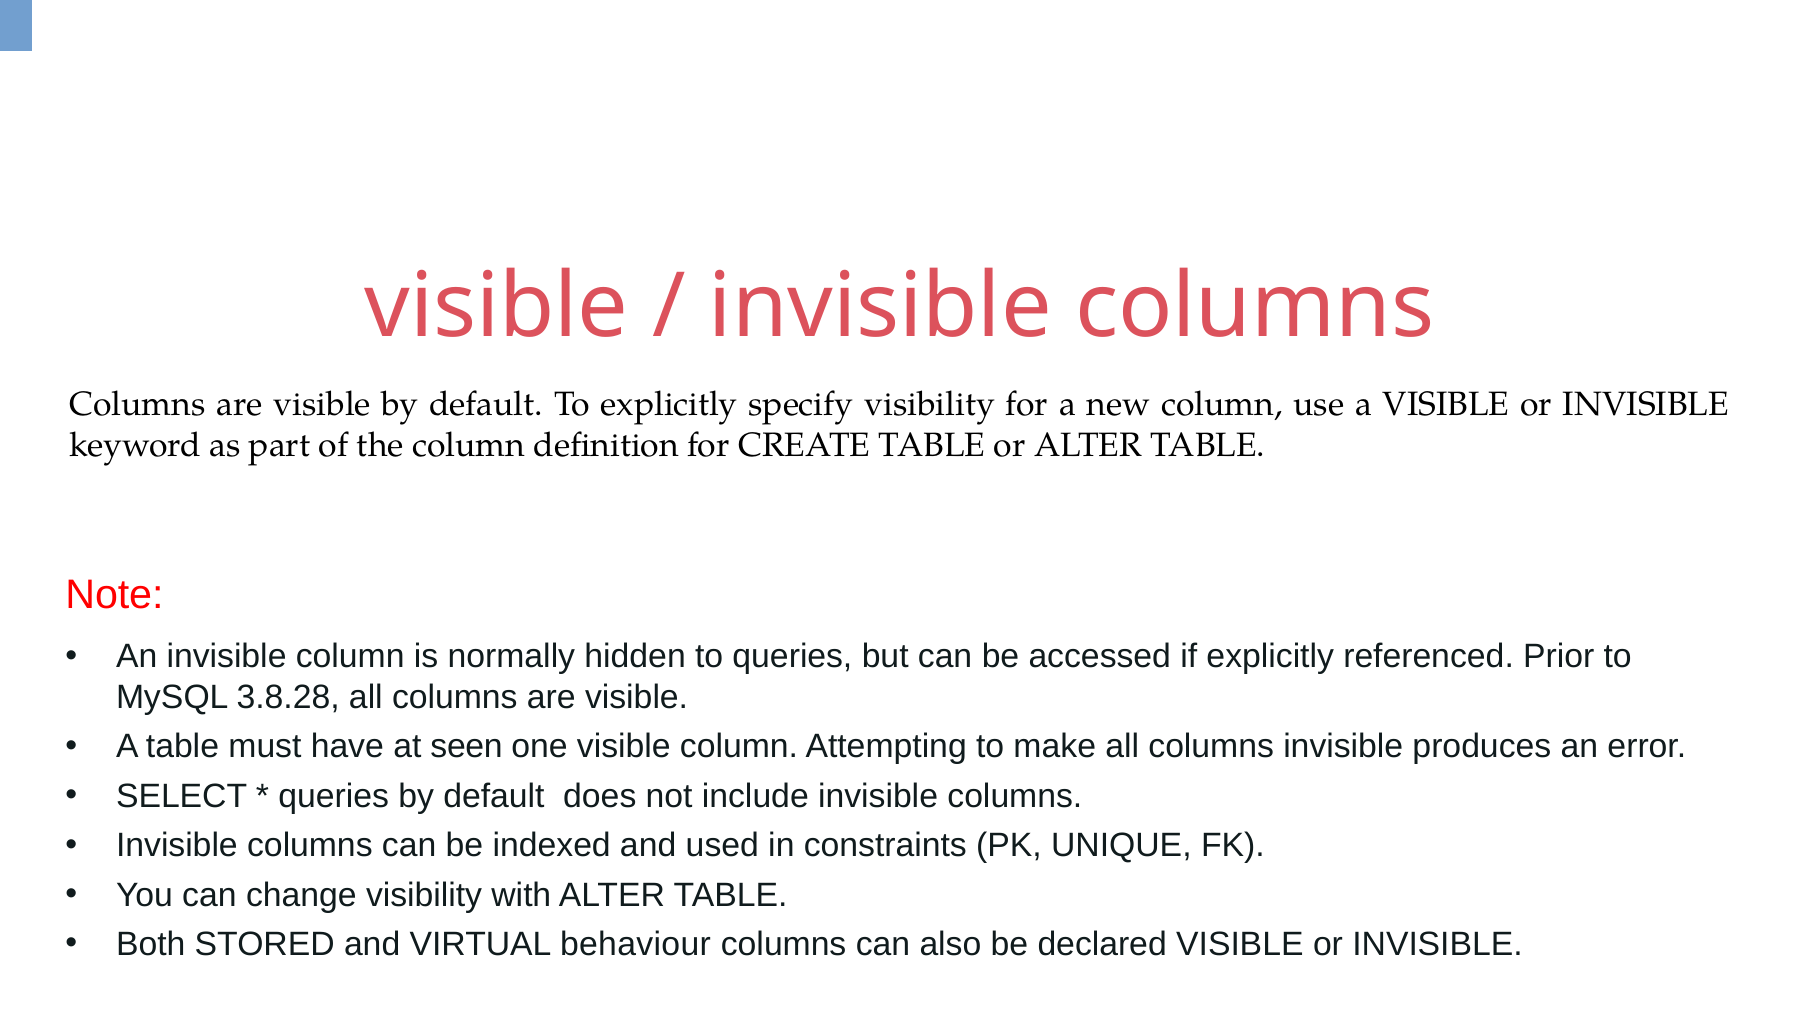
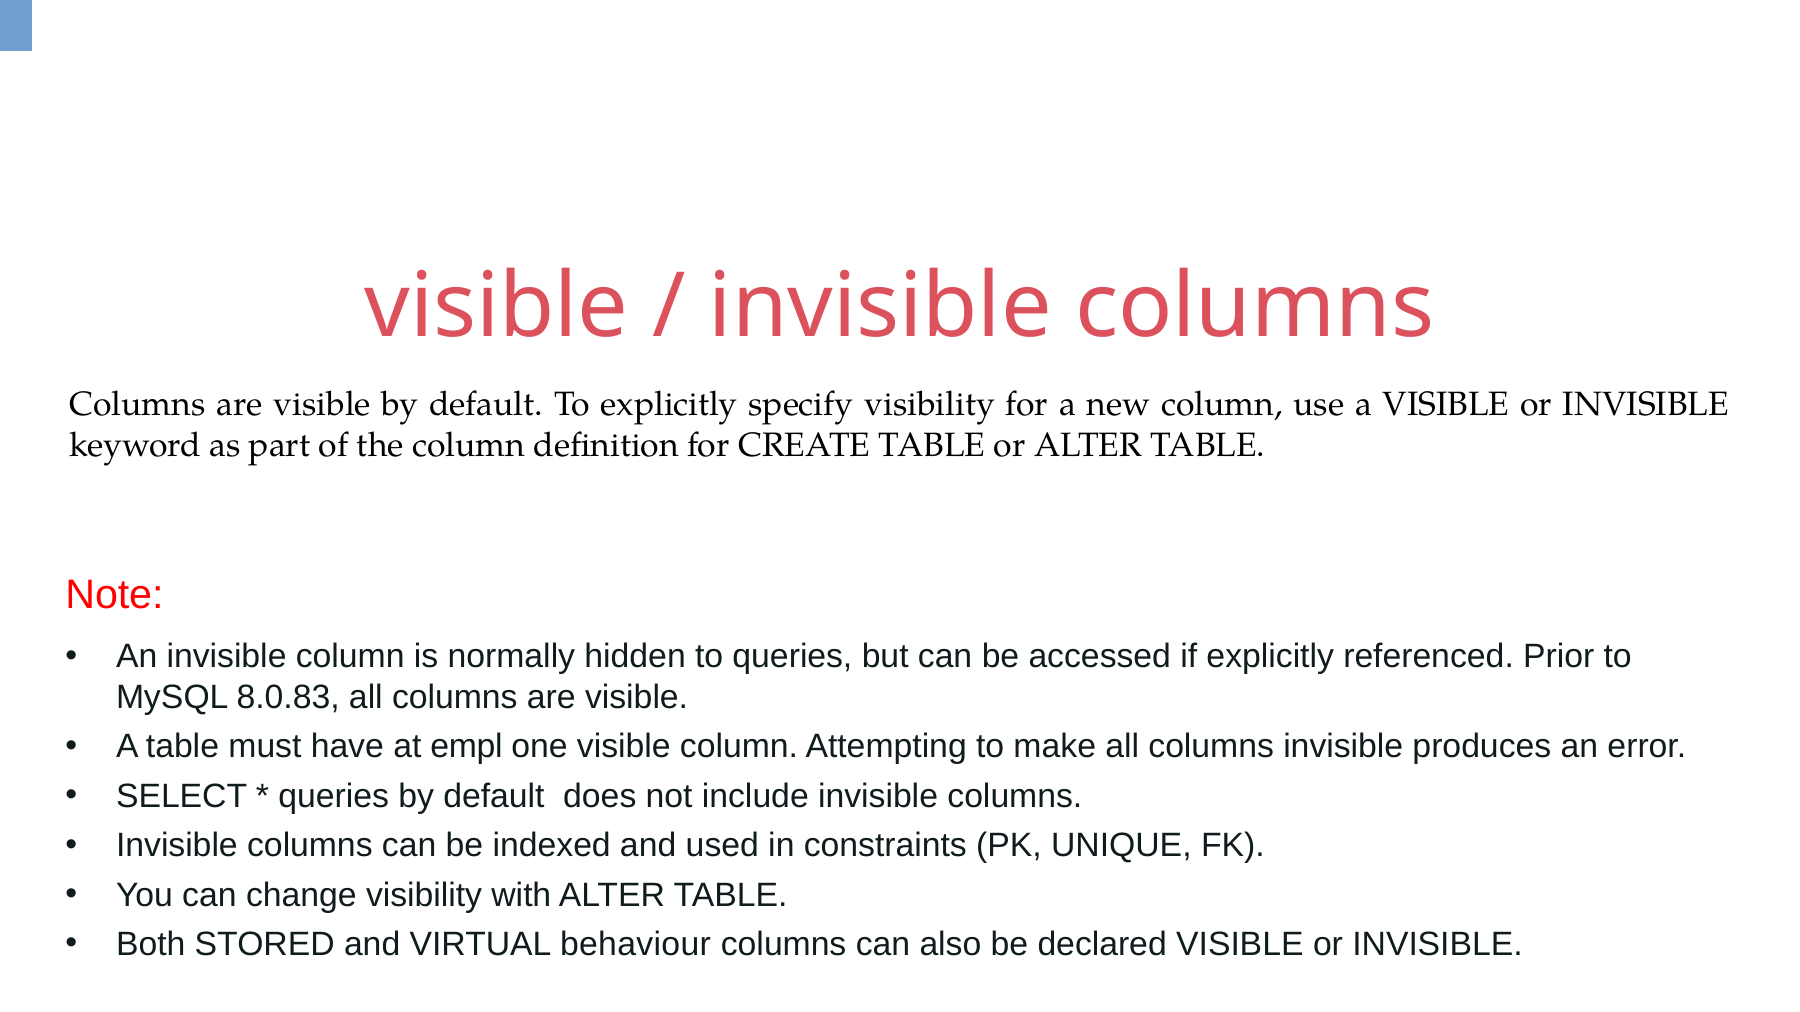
3.8.28: 3.8.28 -> 8.0.83 (288, 698)
seen: seen -> empl (467, 747)
